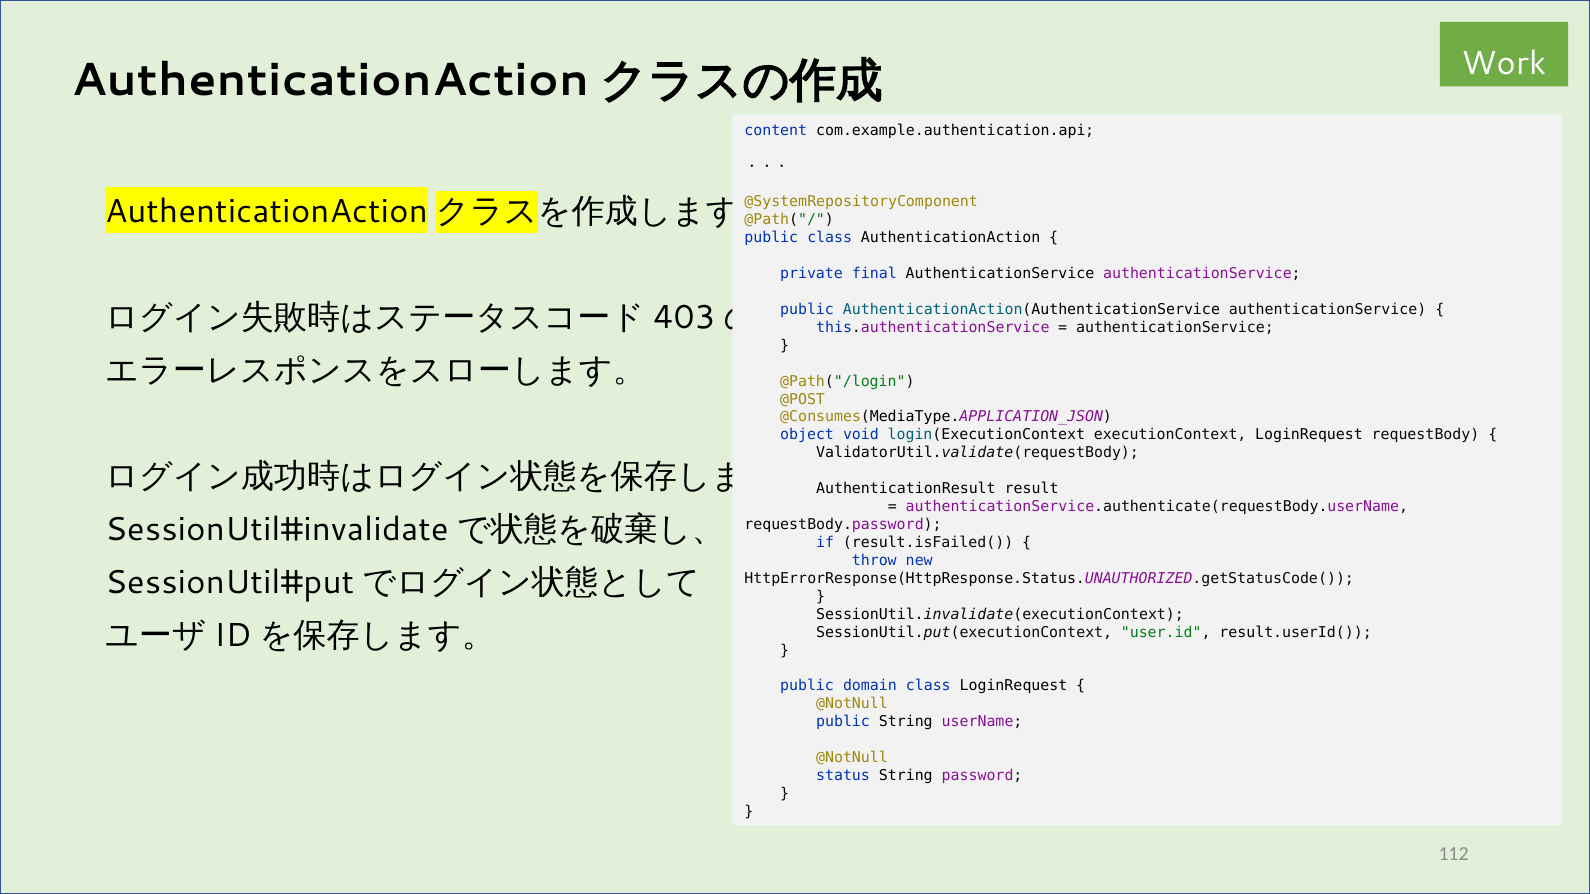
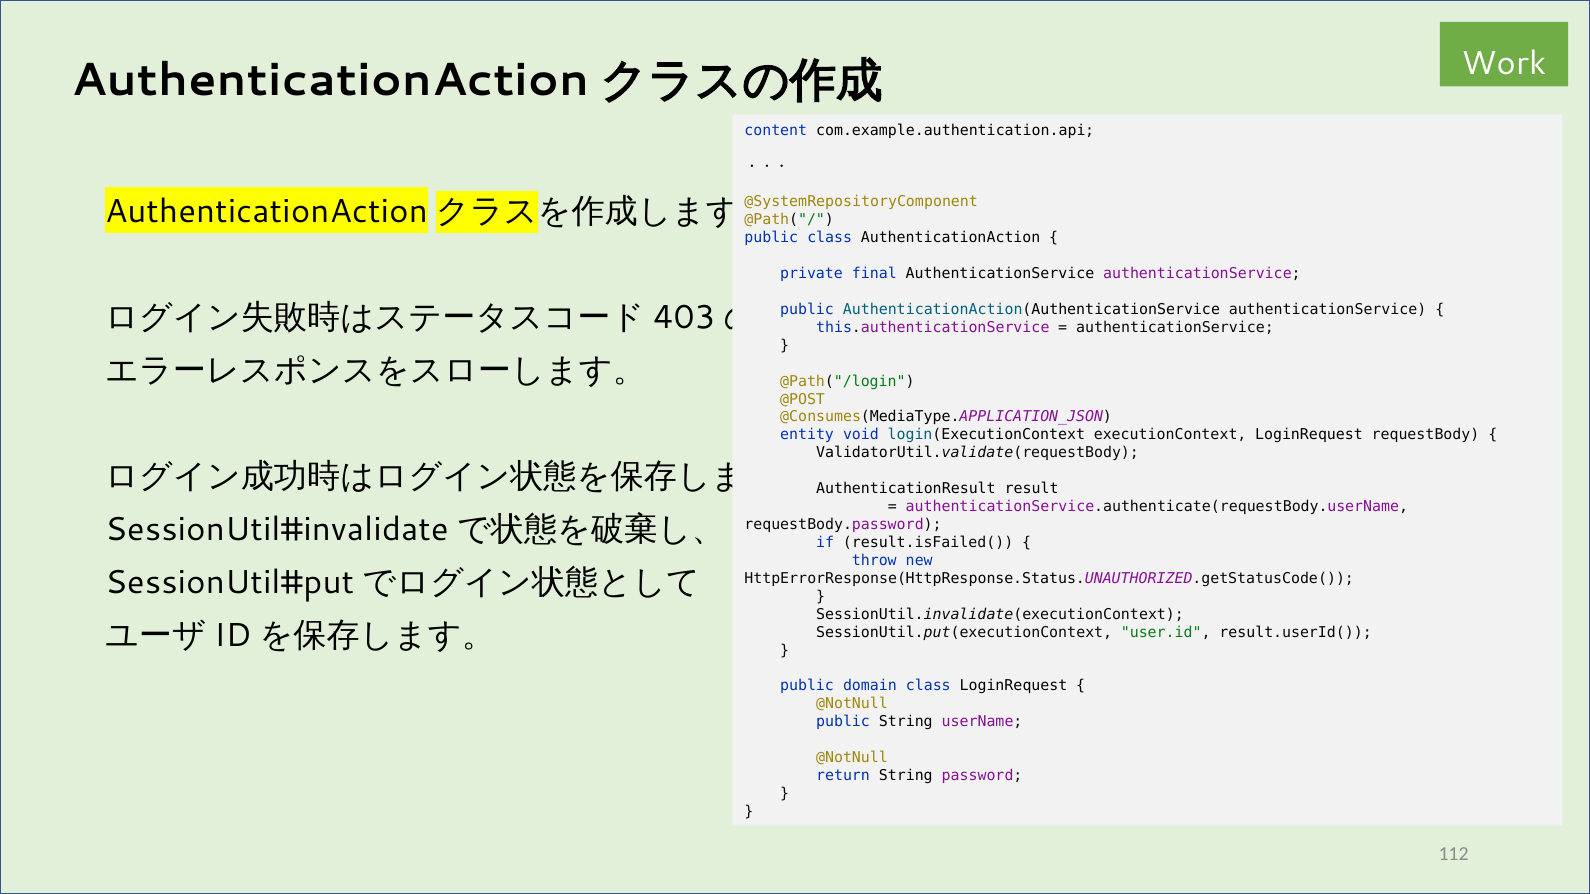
object: object -> entity (807, 435)
status: status -> return (843, 776)
